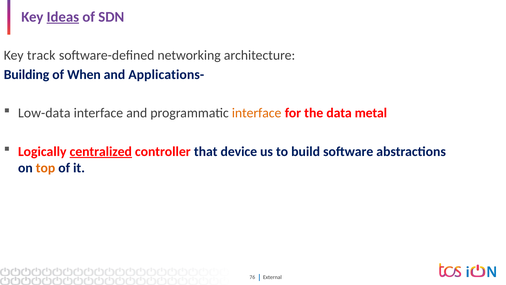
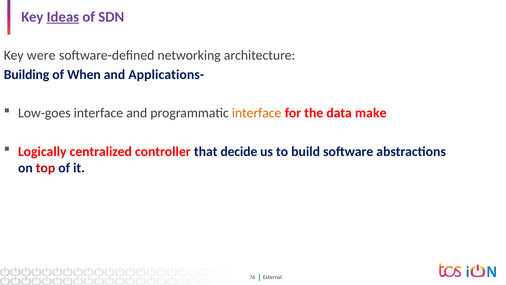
track: track -> were (41, 55)
Low-data: Low-data -> Low-goes (44, 113)
metal: metal -> make (371, 113)
centralized underline: present -> none (101, 151)
device: device -> decide (239, 151)
top colour: orange -> red (46, 168)
